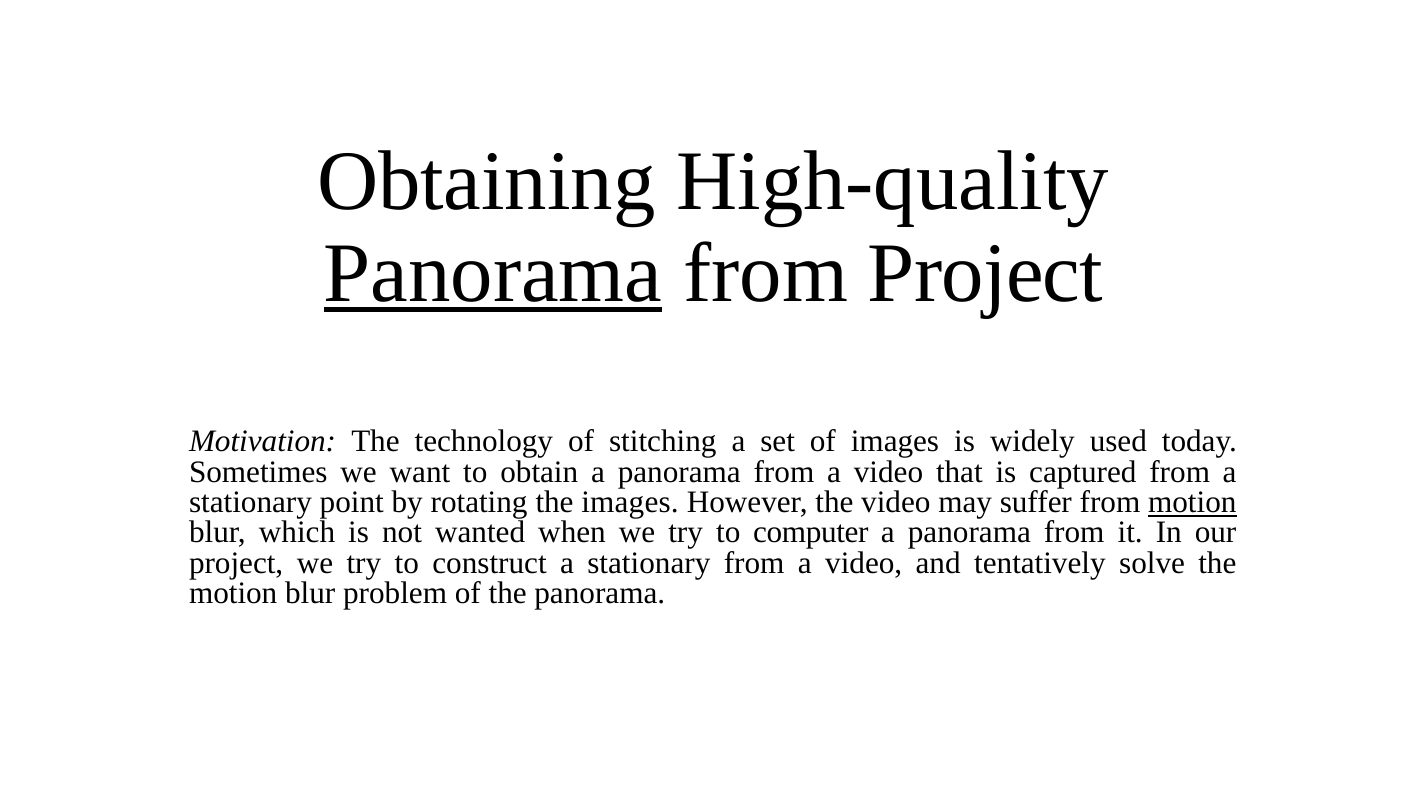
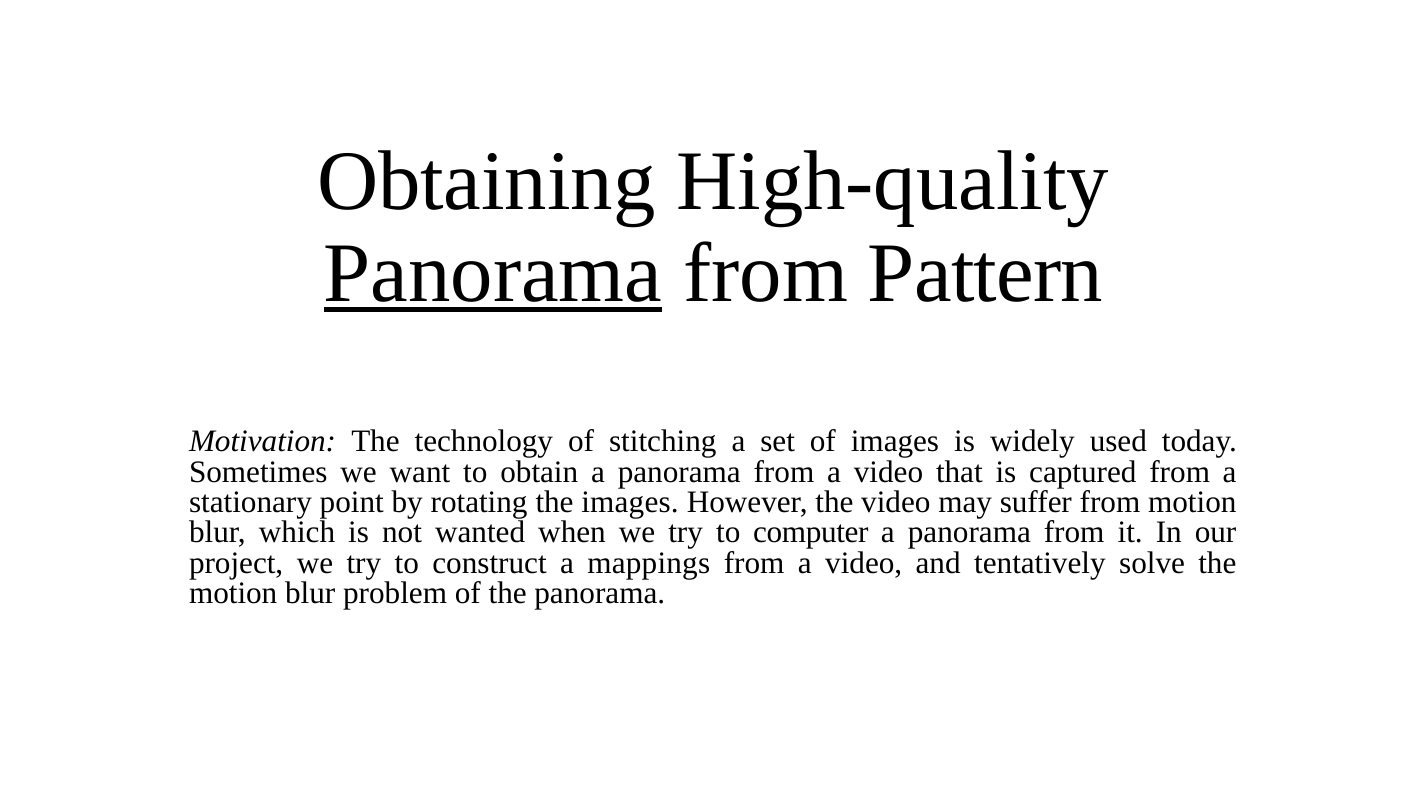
from Project: Project -> Pattern (986, 273)
motion underline: present -> none (1192, 503)
construct a stationary: stationary -> mappings (649, 563)
